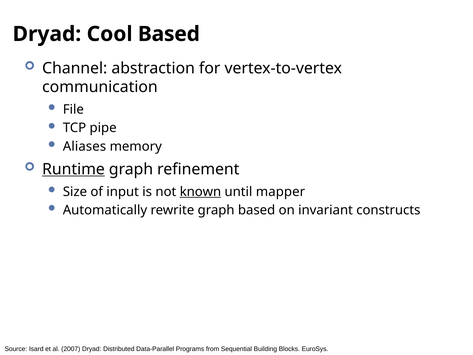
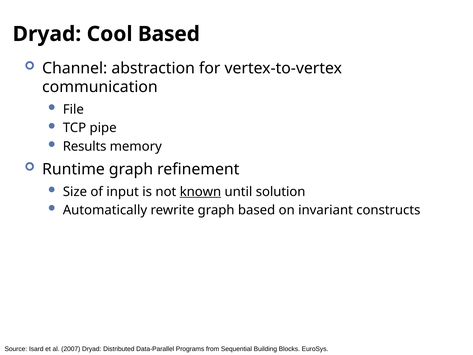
Aliases: Aliases -> Results (85, 146)
Runtime underline: present -> none (73, 169)
mapper: mapper -> solution (281, 192)
